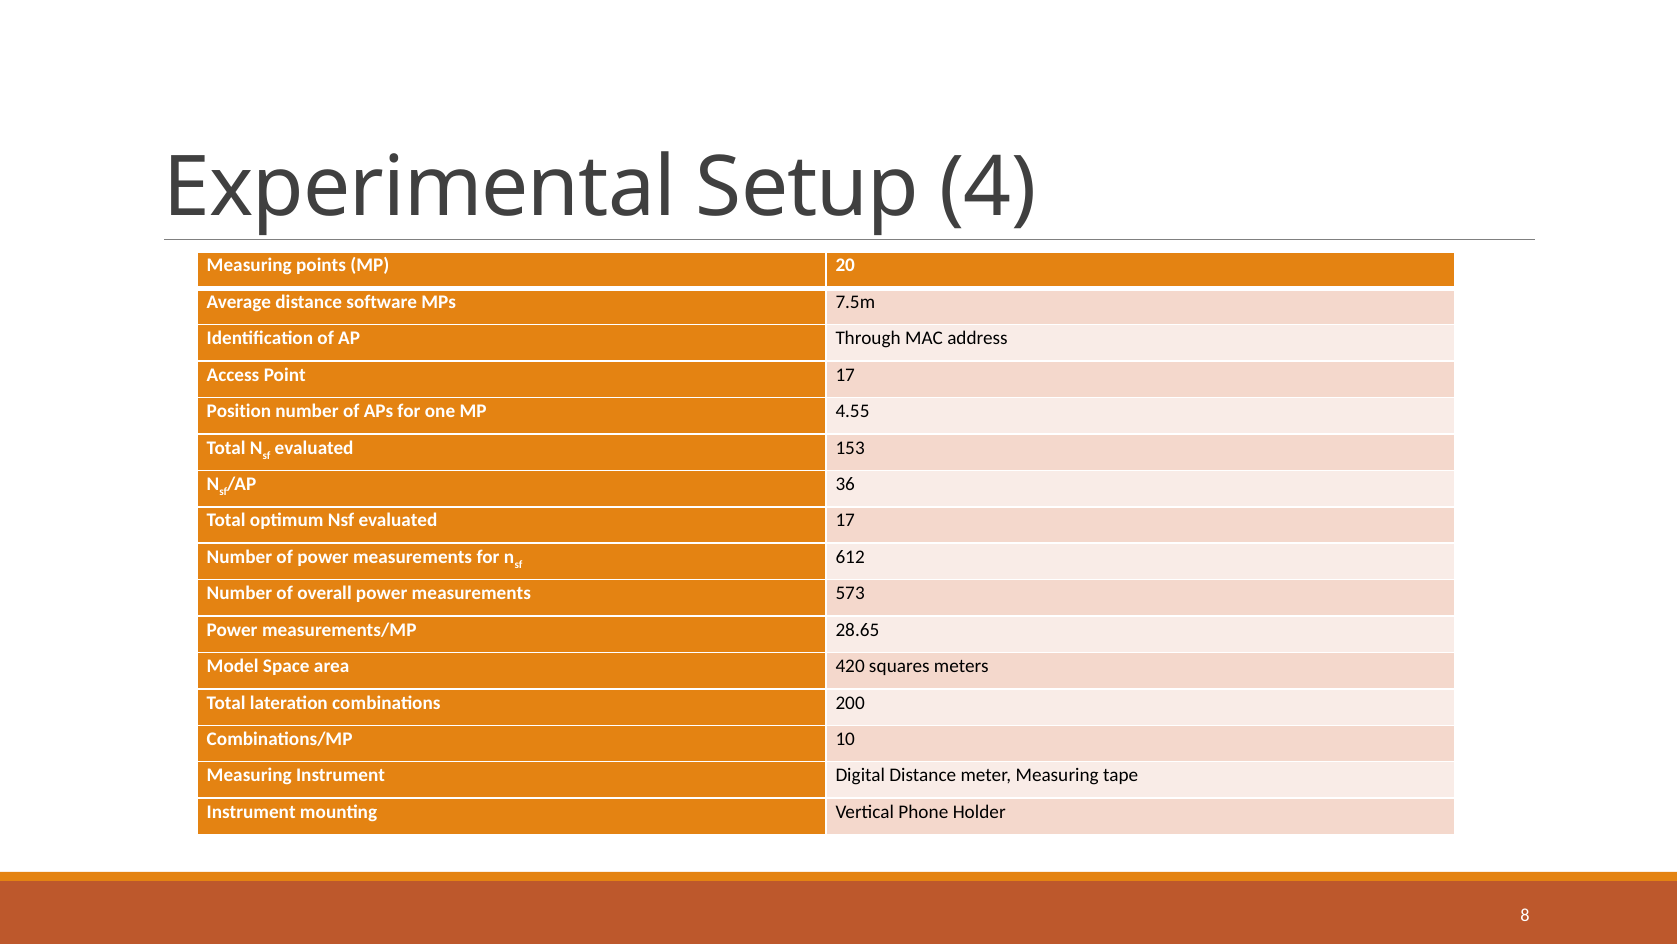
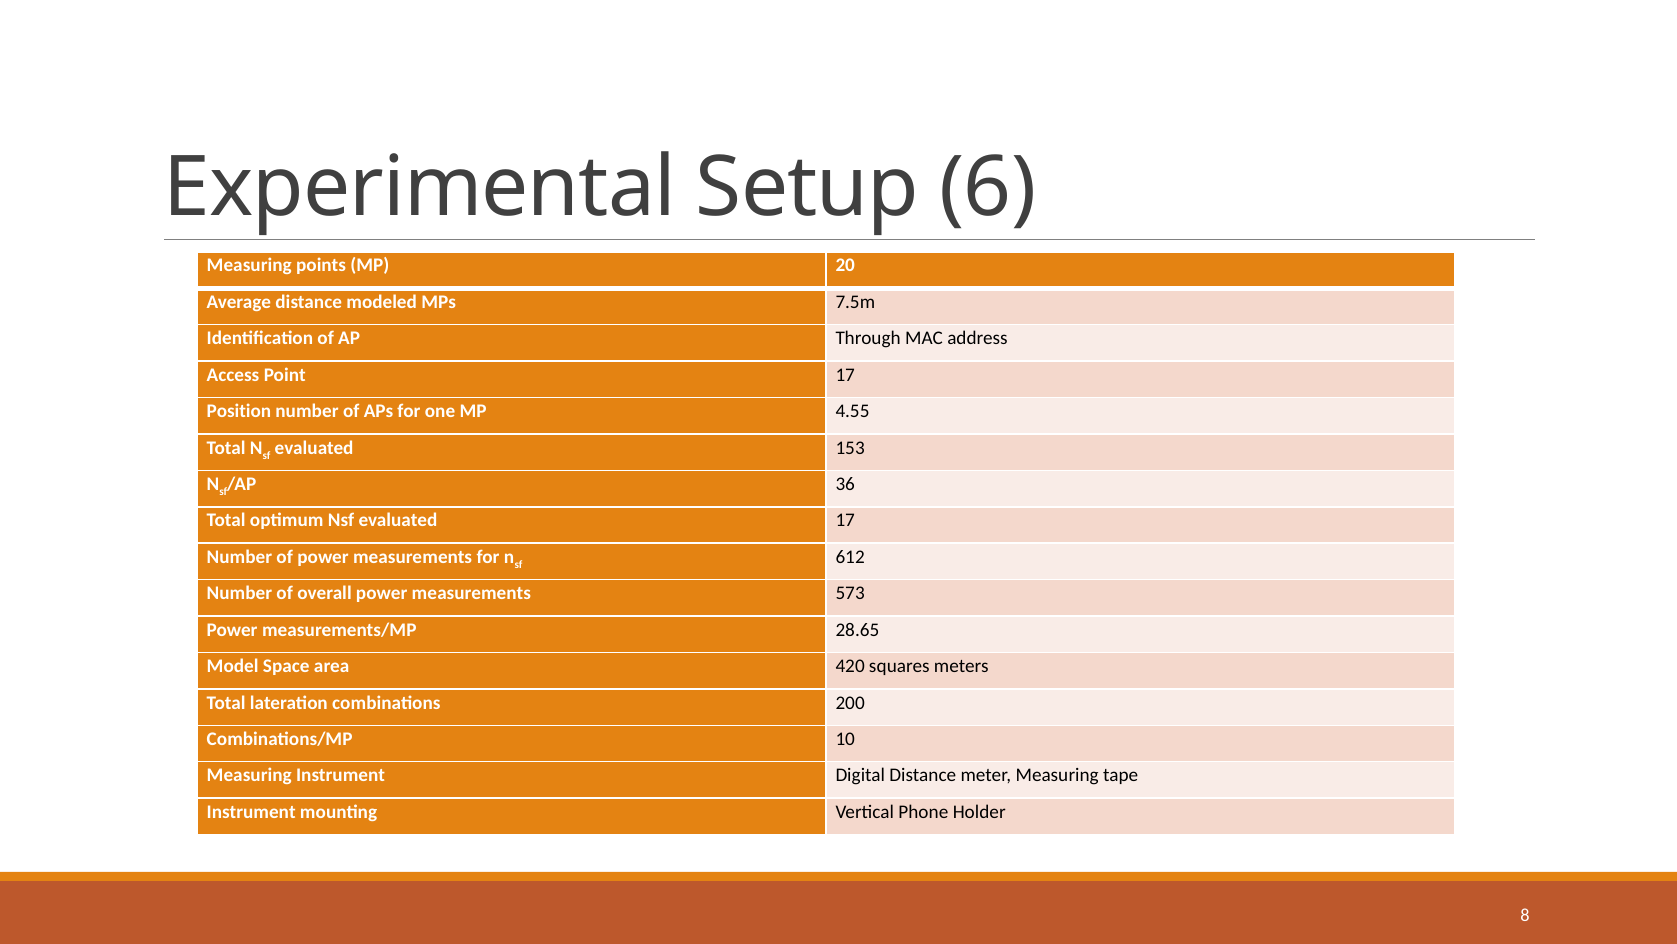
4: 4 -> 6 (988, 188)
software: software -> modeled (382, 302)
